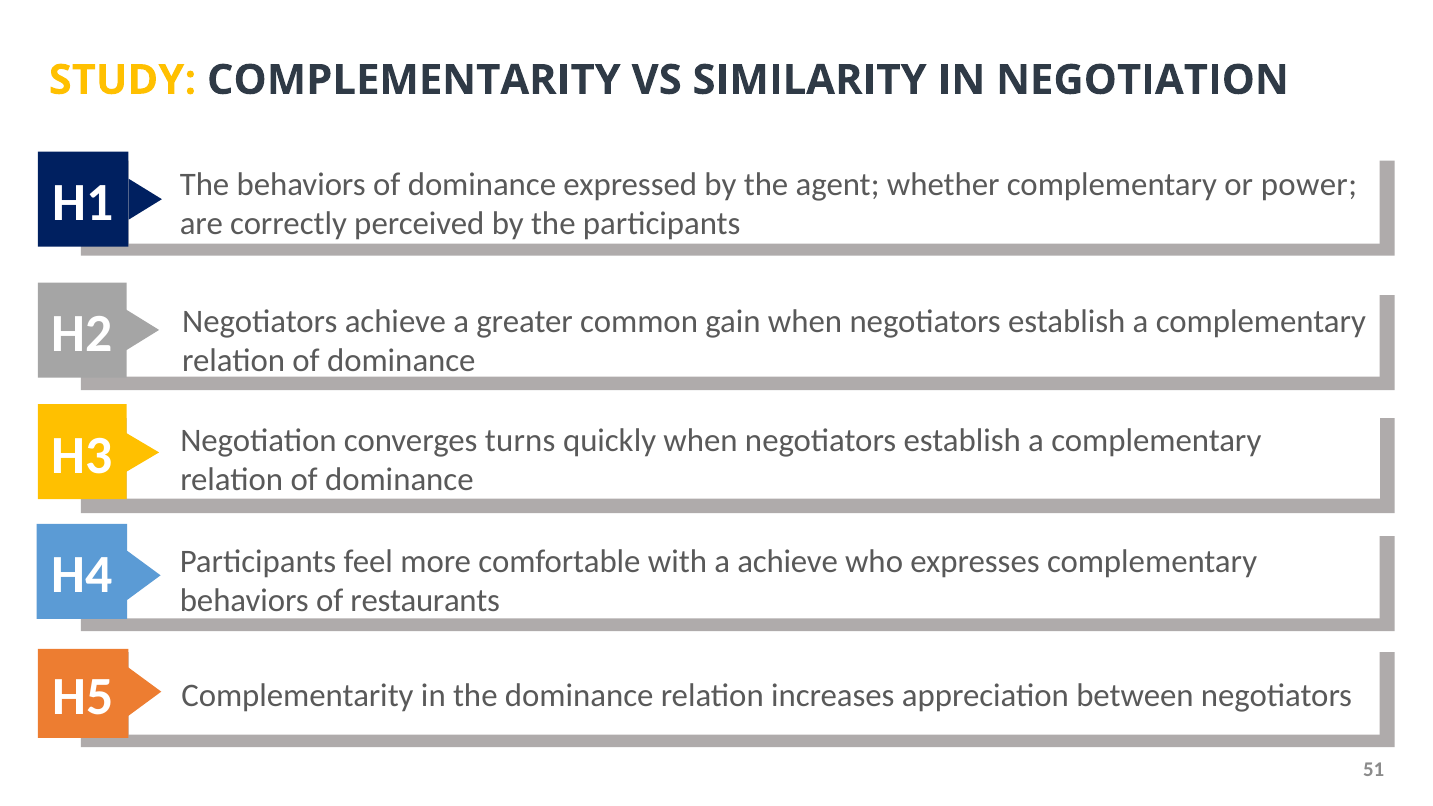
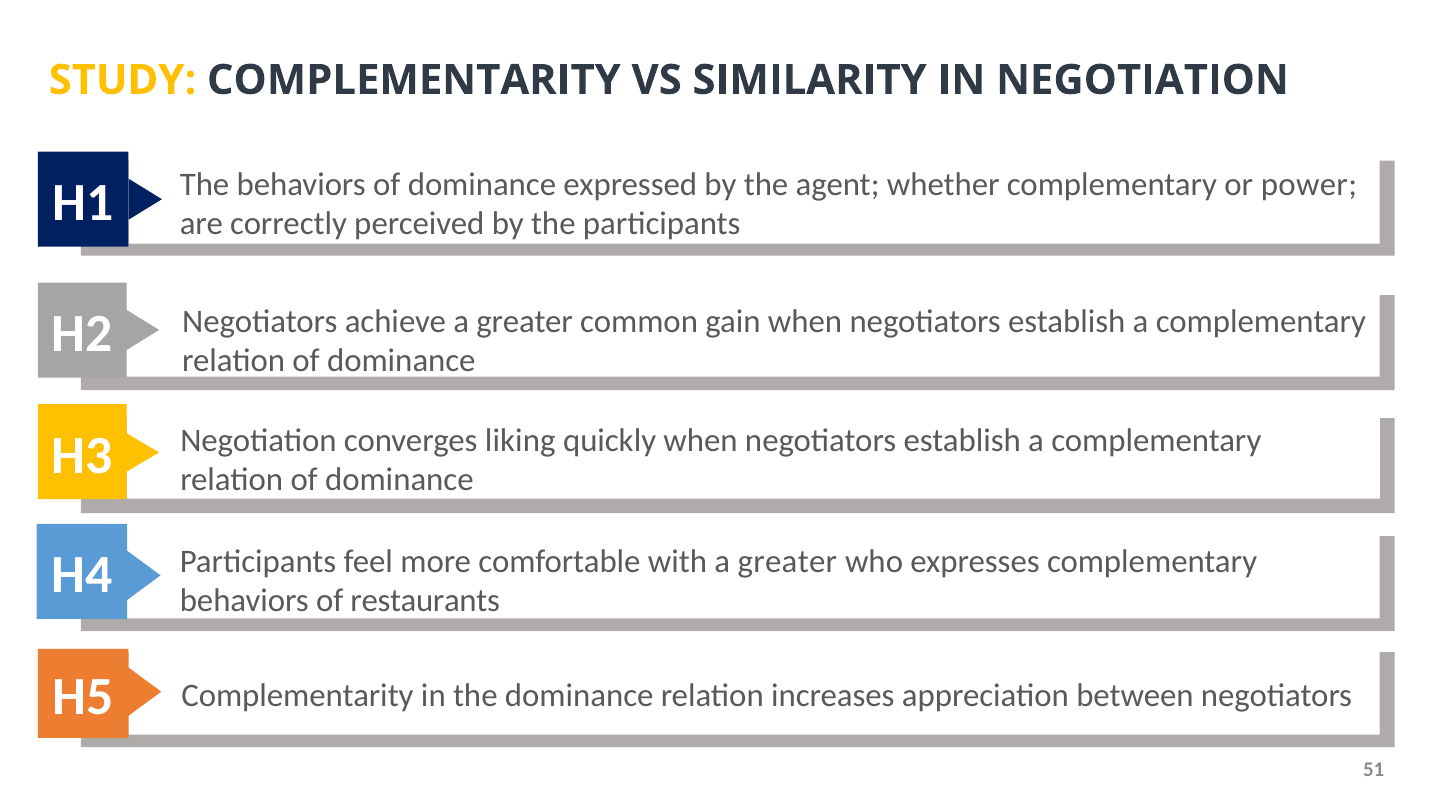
turns: turns -> liking (520, 441)
with a achieve: achieve -> greater (787, 561)
